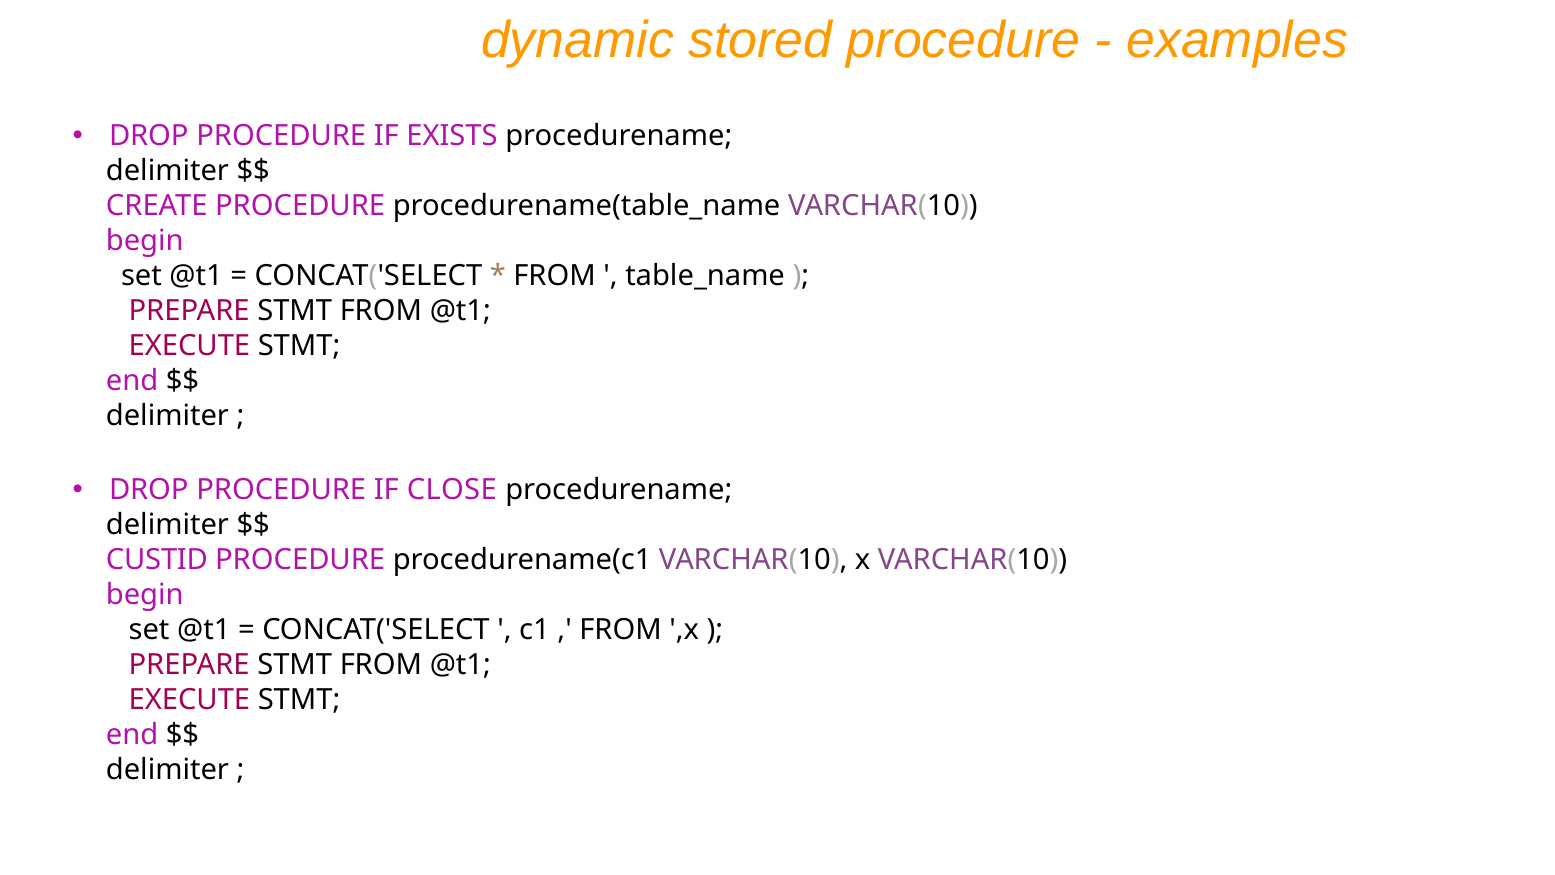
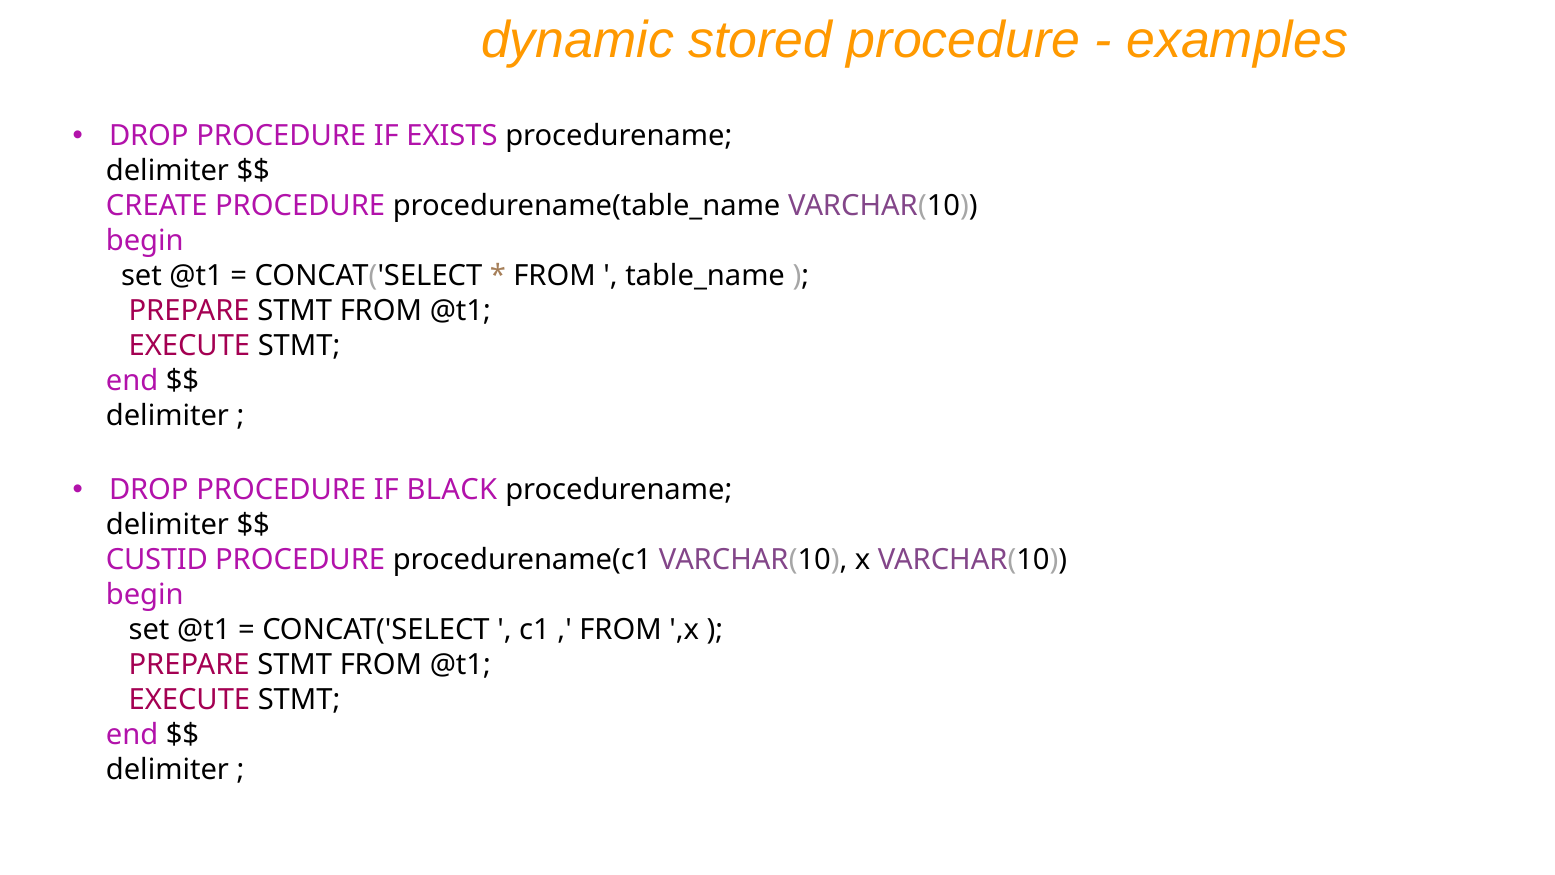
CLOSE: CLOSE -> BLACK (452, 490)
